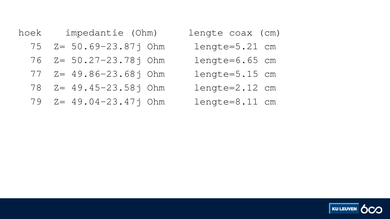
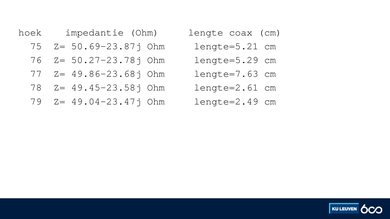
lengte=6.65: lengte=6.65 -> lengte=5.29 (226, 60)
lengte=5.15: lengte=5.15 -> lengte=7.63 (226, 74)
lengte=2.12: lengte=2.12 -> lengte=2.61 (226, 88)
lengte=8.11: lengte=8.11 -> lengte=2.49 (226, 101)
